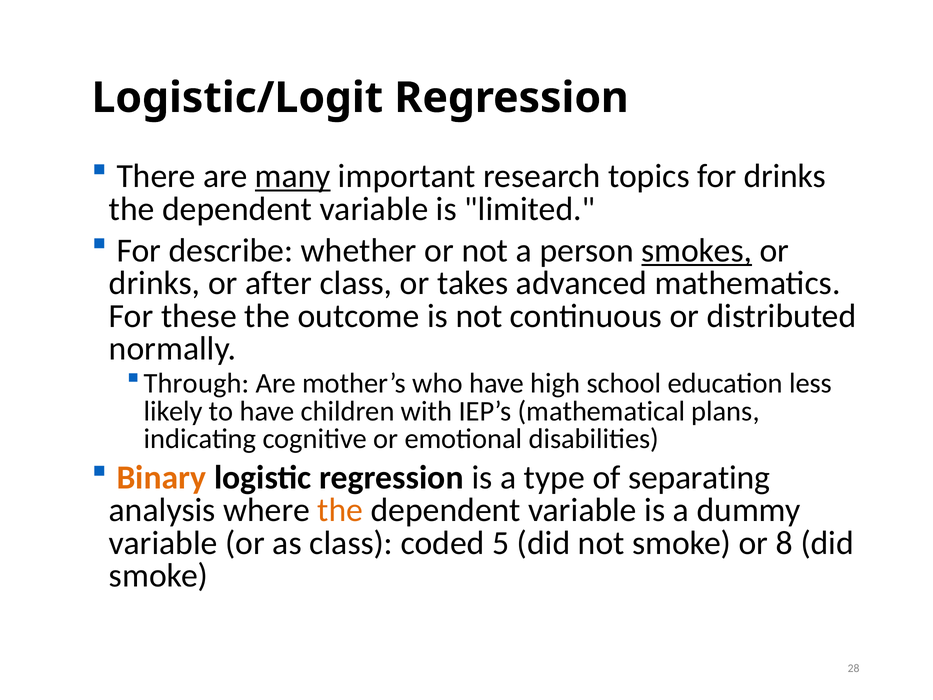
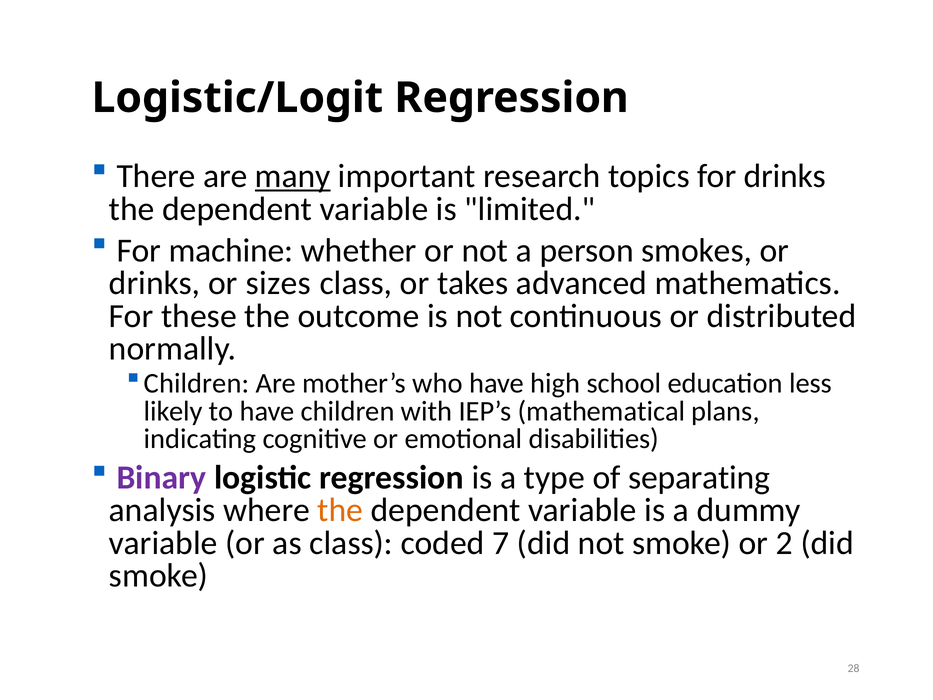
describe: describe -> machine (231, 250)
smokes underline: present -> none (697, 250)
after: after -> sizes (278, 283)
Through: Through -> Children (197, 383)
Binary colour: orange -> purple (161, 477)
5: 5 -> 7 (501, 543)
8: 8 -> 2 (784, 543)
